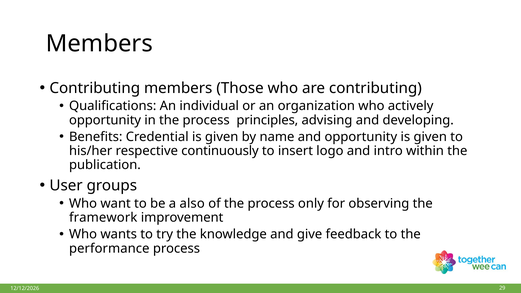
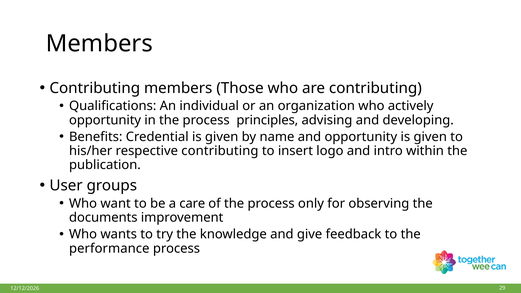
respective continuously: continuously -> contributing (220, 151)
also: also -> care (192, 204)
framework: framework -> documents (103, 218)
